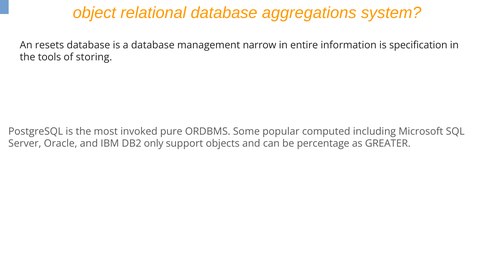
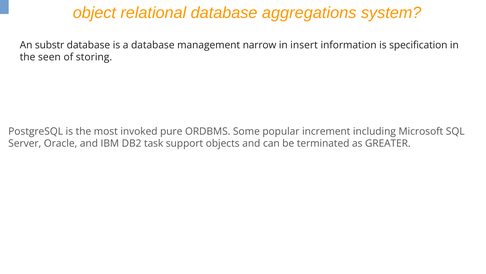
resets: resets -> substr (50, 45)
entire: entire -> insert (304, 45)
tools: tools -> seen (49, 57)
computed: computed -> increment (326, 131)
only: only -> task (154, 143)
percentage: percentage -> terminated (323, 143)
